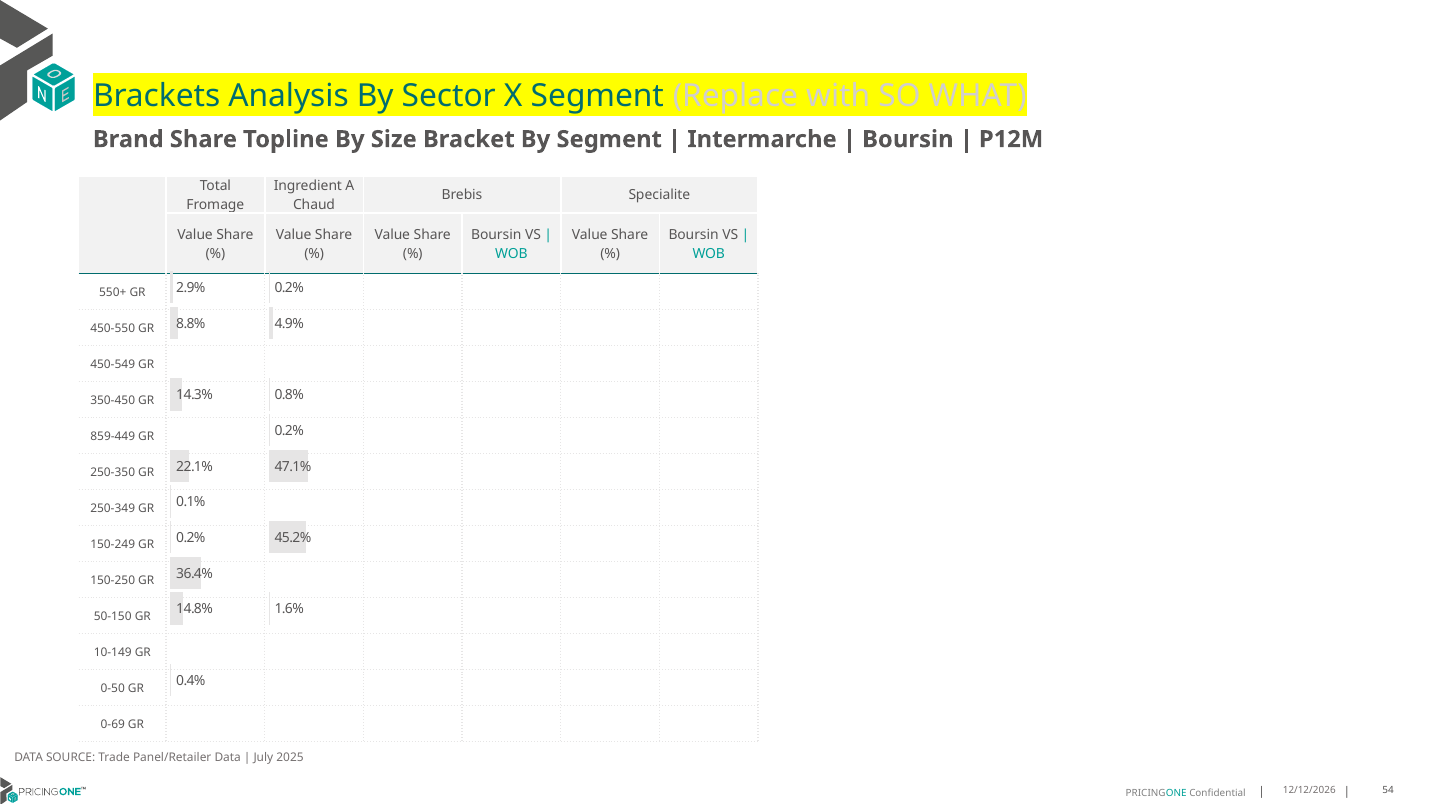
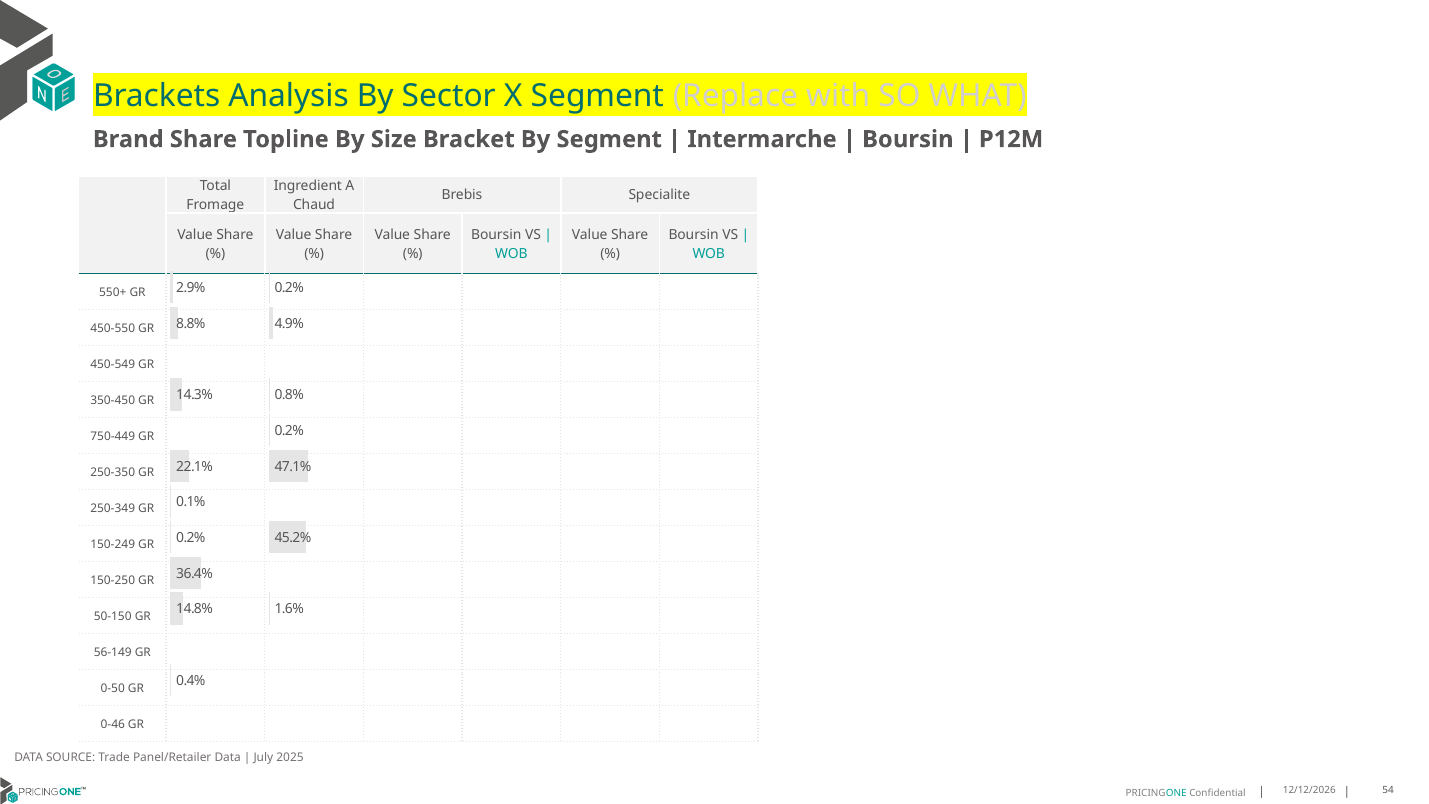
859-449: 859-449 -> 750-449 (113, 436)
10-149: 10-149 -> 56-149 (113, 652)
0-69: 0-69 -> 0-46 (113, 724)
